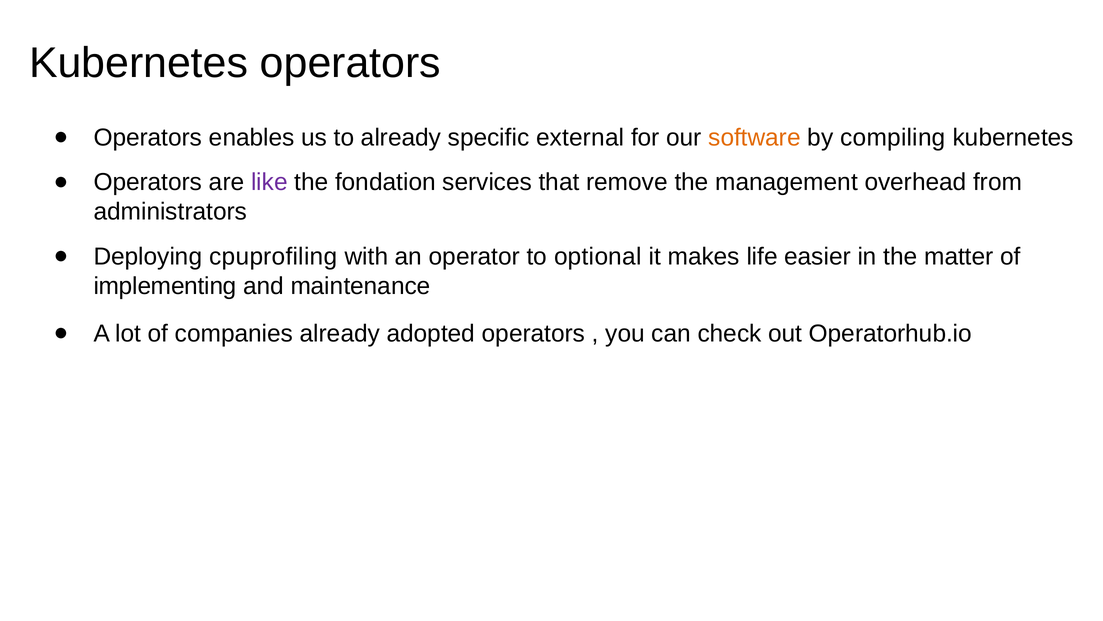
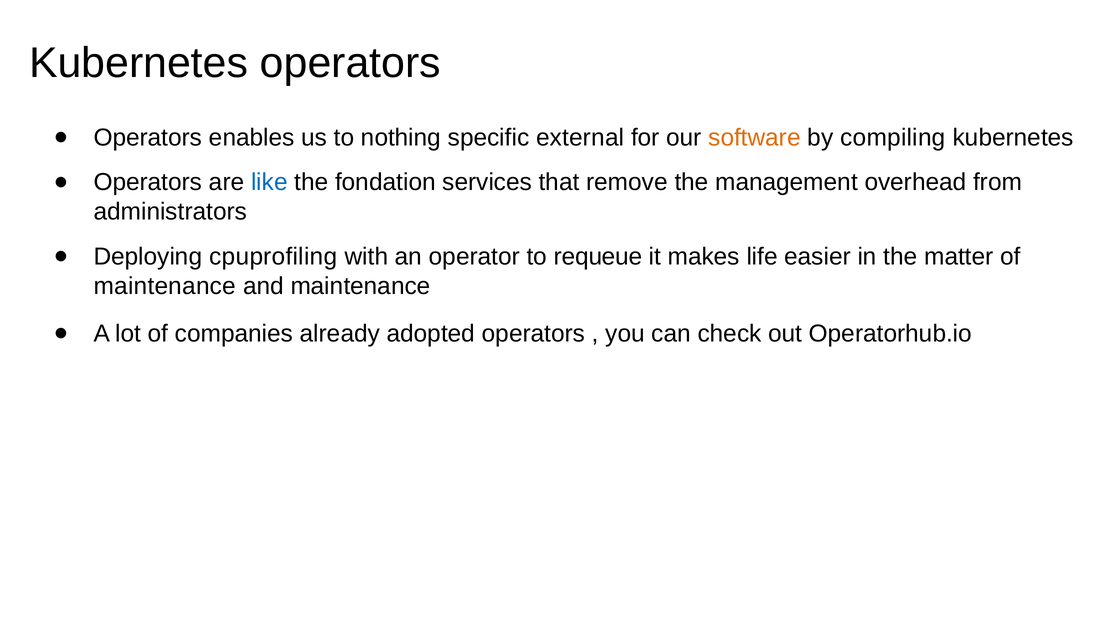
to already: already -> nothing (401, 137)
like colour: purple -> blue (269, 182)
optional: optional -> requeue (598, 256)
implementing: implementing -> maintenance (165, 286)
